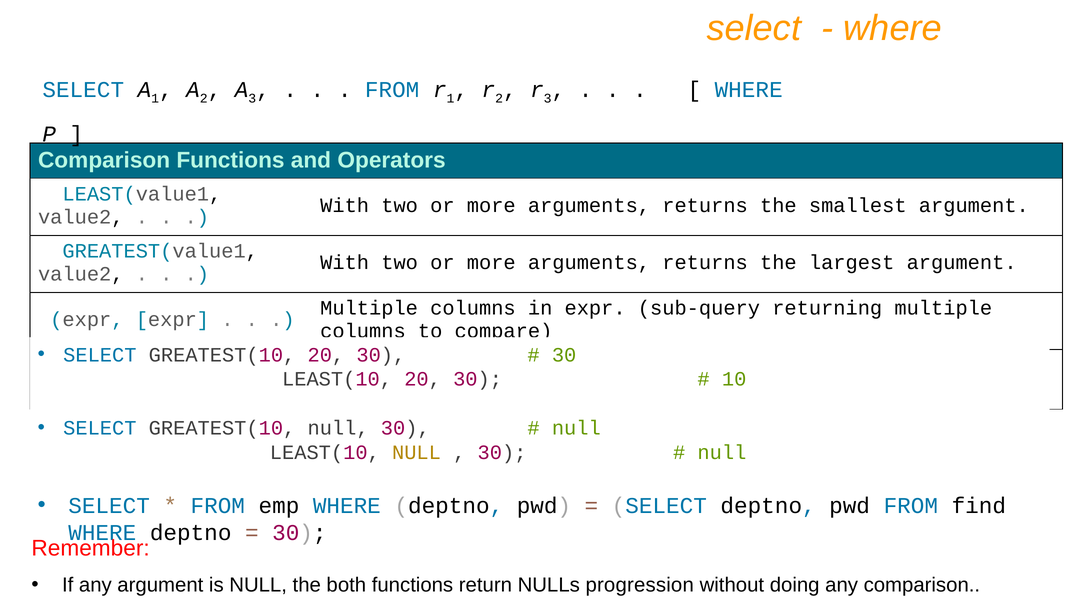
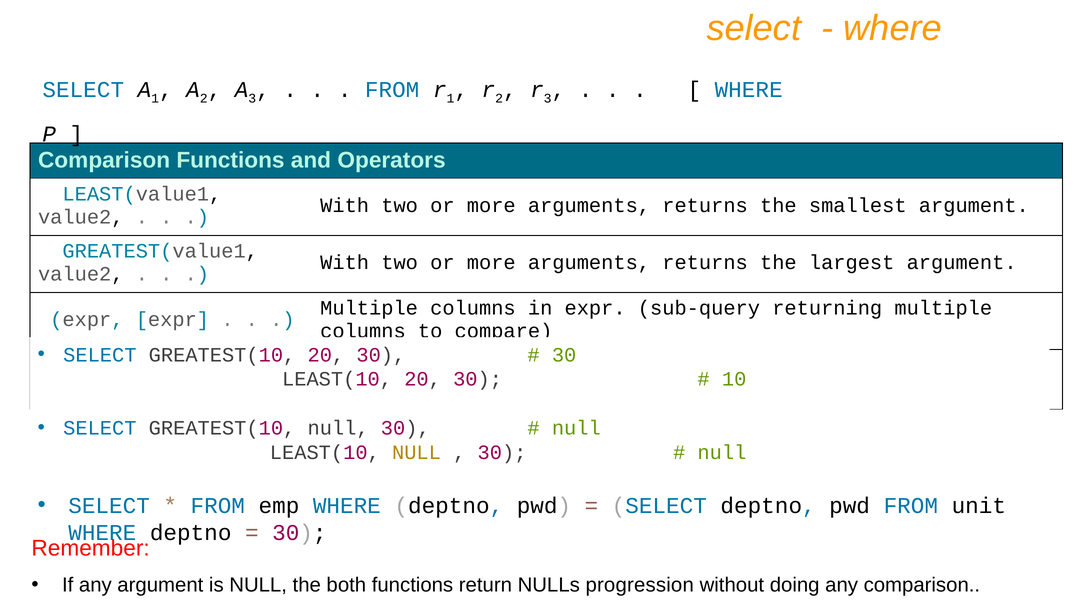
find: find -> unit (979, 506)
